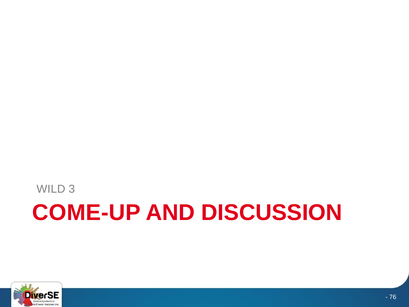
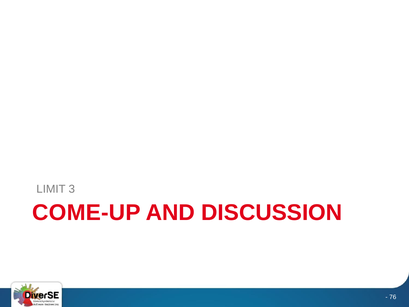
WILD: WILD -> LIMIT (51, 189)
